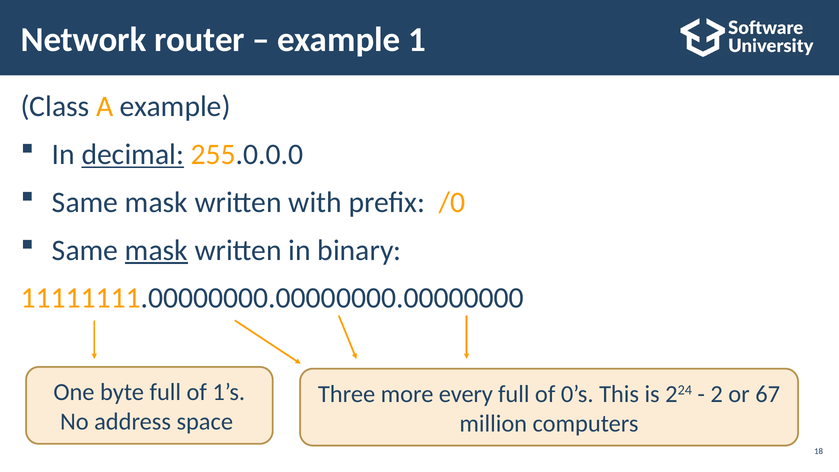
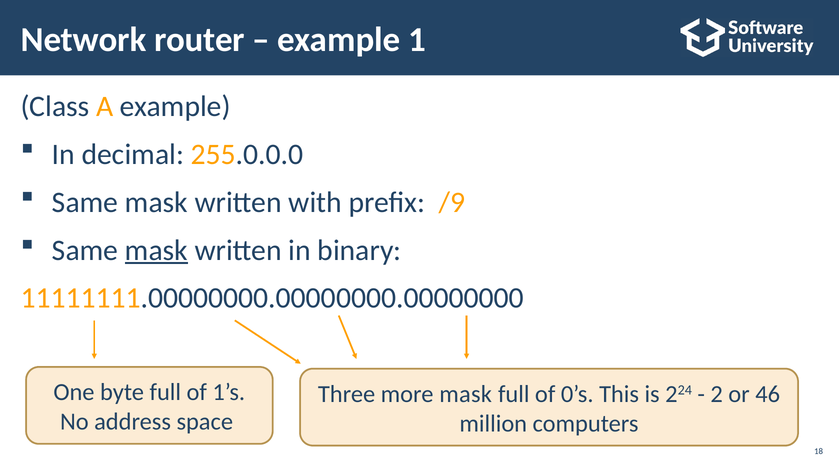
decimal underline: present -> none (133, 154)
/0: /0 -> /9 (452, 202)
more every: every -> mask (466, 394)
67: 67 -> 46 (768, 394)
